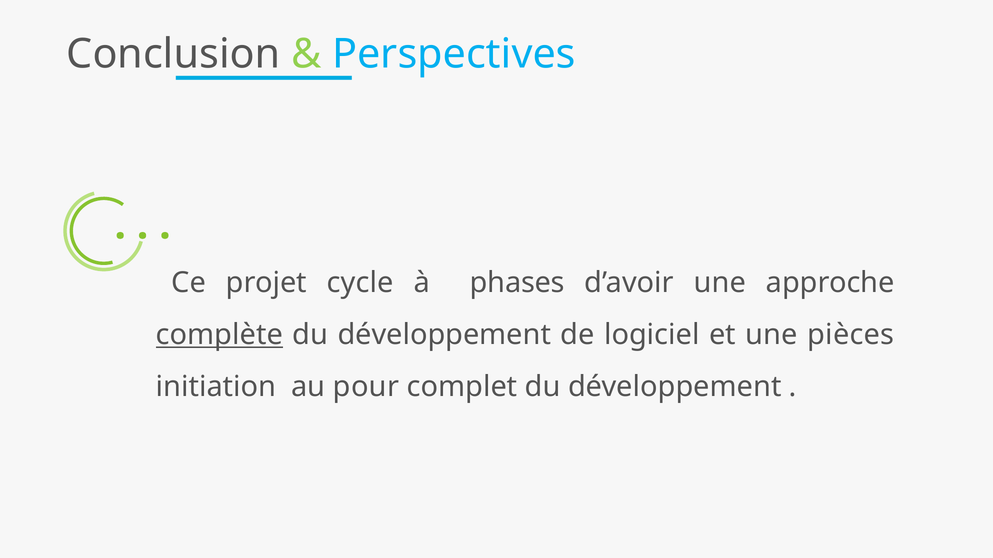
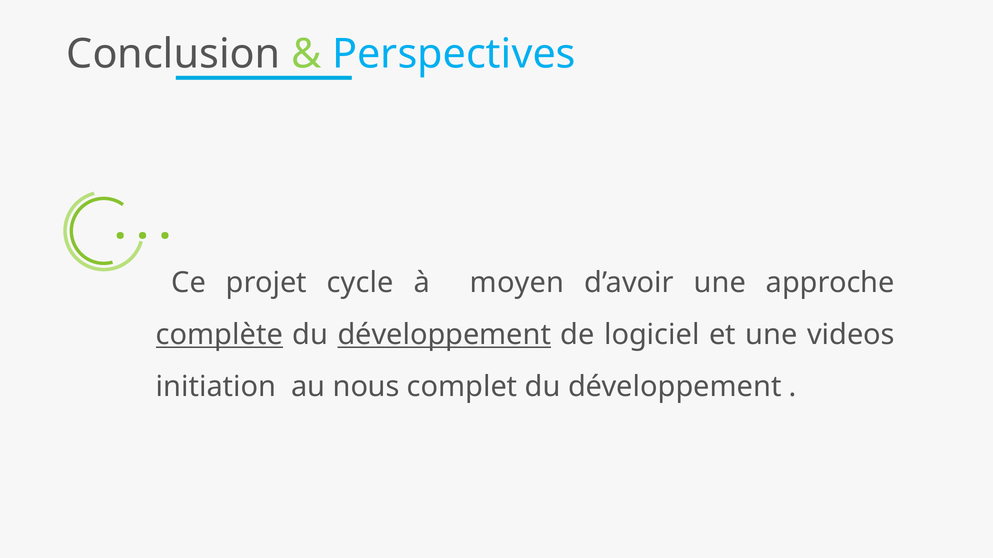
phases: phases -> moyen (517, 283)
développement underline: none -> present (444, 335)
pièces: pièces -> videos (851, 335)
pour: pour -> nous (366, 387)
